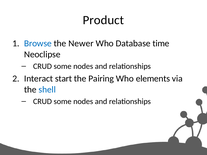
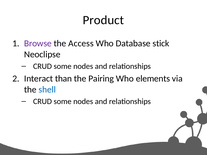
Browse colour: blue -> purple (38, 43)
Newer: Newer -> Access (81, 43)
time: time -> stick (161, 43)
start: start -> than (64, 79)
